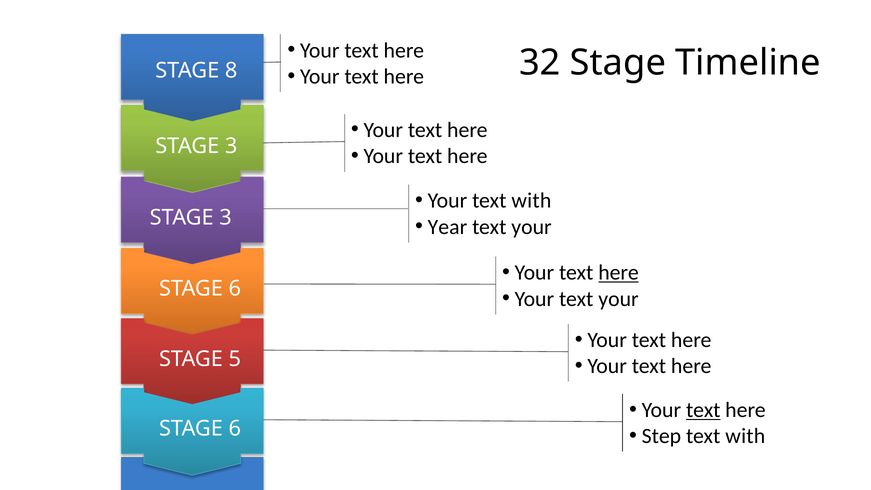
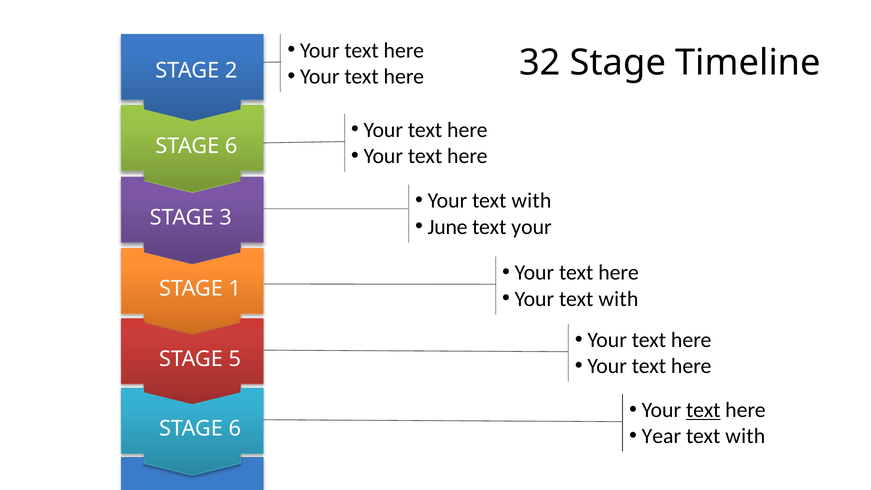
8: 8 -> 2 (231, 70)
3: 3 -> 6 (231, 146)
Year: Year -> June (448, 227)
here underline: present -> none (619, 273)
6: 6 -> 1 (235, 289)
your: your -> with (618, 299)
Step: Step -> Year (661, 436)
